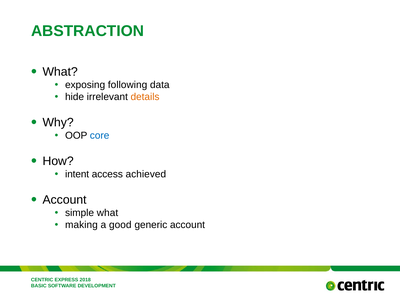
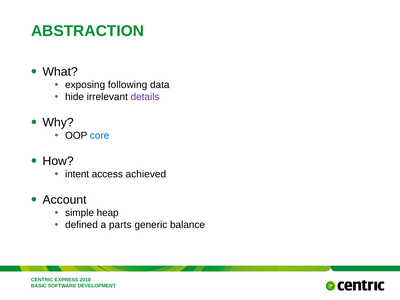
details colour: orange -> purple (145, 97)
simple what: what -> heap (108, 213)
making: making -> defined (81, 225)
good: good -> parts (120, 225)
generic account: account -> balance (188, 225)
